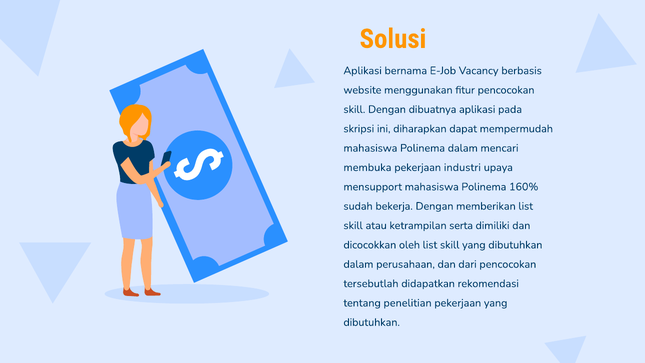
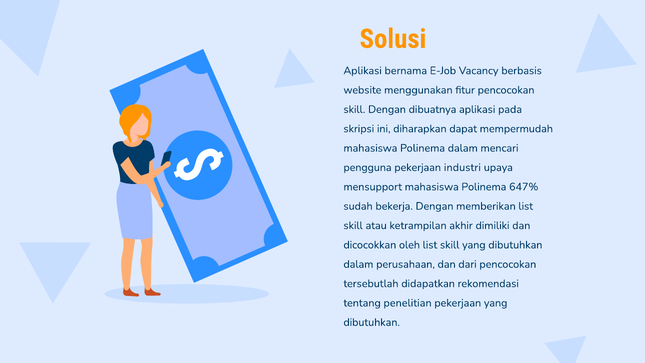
membuka: membuka -> pengguna (368, 167)
160%: 160% -> 647% (524, 187)
serta: serta -> akhir (461, 225)
